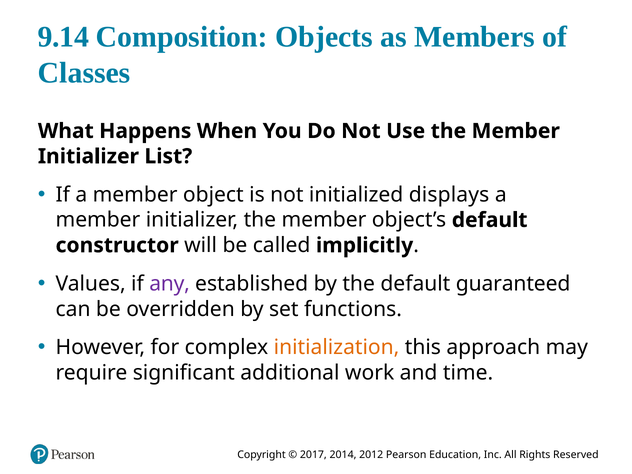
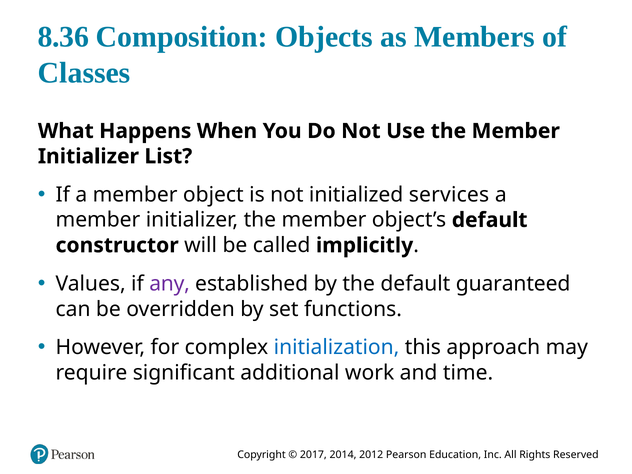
9.14: 9.14 -> 8.36 (63, 37)
displays: displays -> services (449, 195)
initialization colour: orange -> blue (337, 347)
